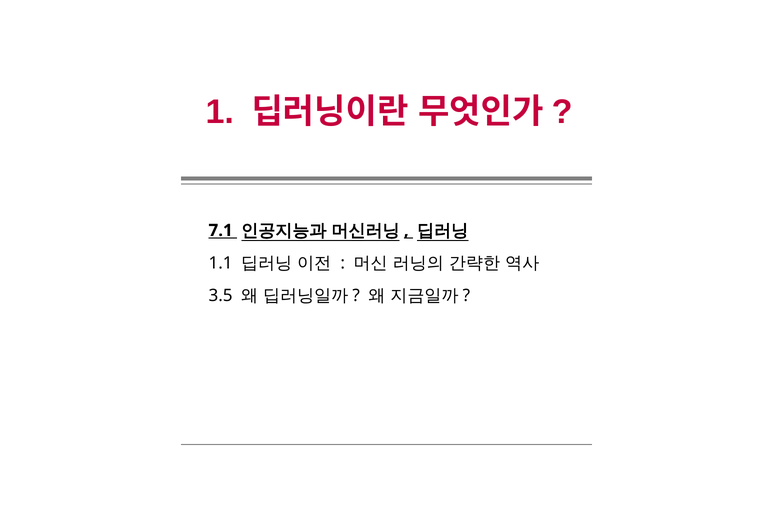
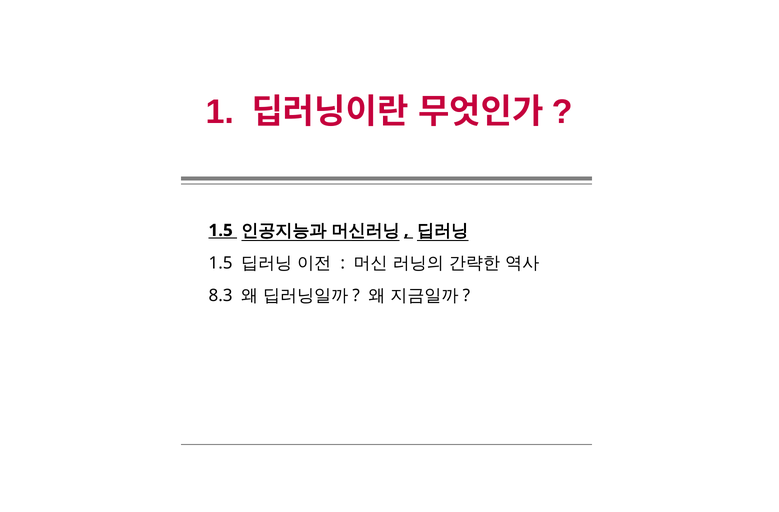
7.1: 7.1 -> 1.5 (221, 230)
1.1: 1.1 -> 1.5 (221, 263)
3.5: 3.5 -> 8.3 (221, 295)
